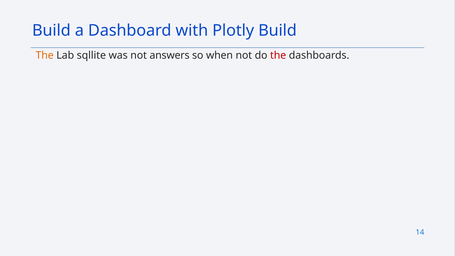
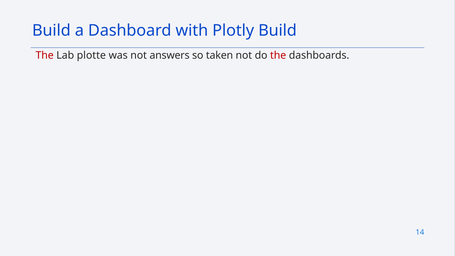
The colour: orange -> red (45, 55)
sqllite: sqllite -> plotte (91, 55)
when: when -> taken (220, 55)
